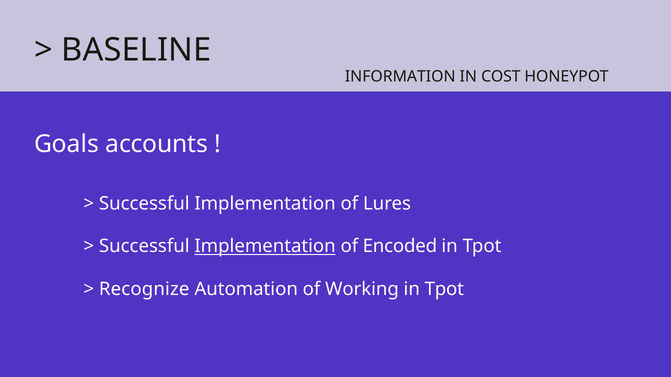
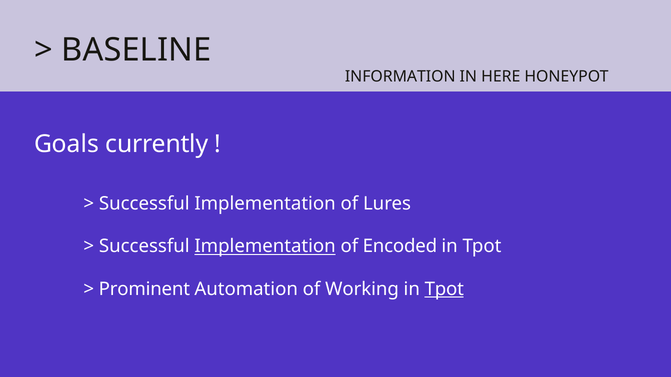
COST: COST -> HERE (501, 77)
accounts: accounts -> currently (157, 144)
Recognize: Recognize -> Prominent (144, 289)
Tpot underline: none -> present (444, 289)
